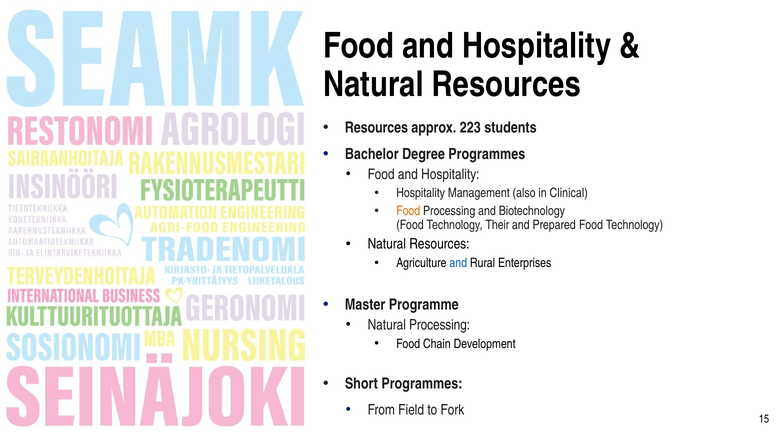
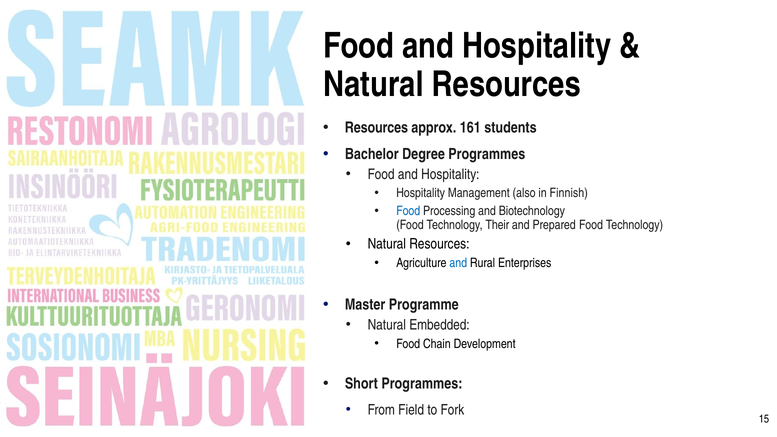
223: 223 -> 161 (470, 127)
Clinical: Clinical -> Finnish (569, 193)
Food colour: orange -> blue (408, 211)
Natural Processing: Processing -> Embedded (439, 325)
